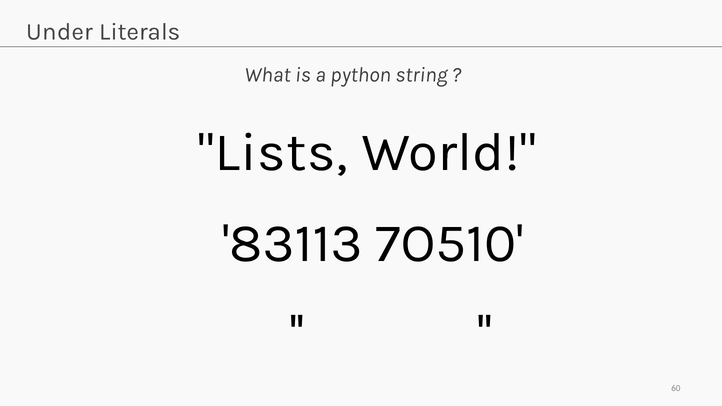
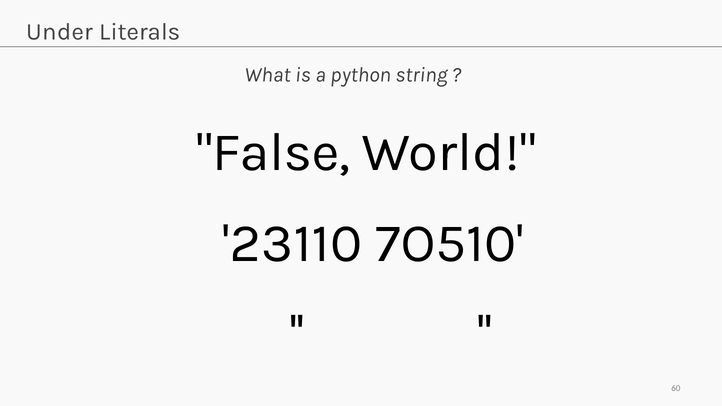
Lists: Lists -> False (273, 152)
83113: 83113 -> 23110 (292, 243)
